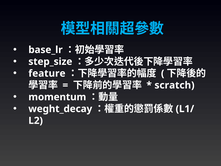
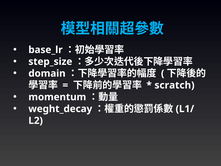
feature: feature -> domain (47, 73)
